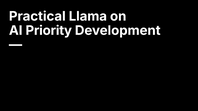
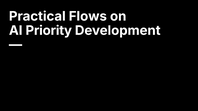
Llama: Llama -> Flows (88, 16)
